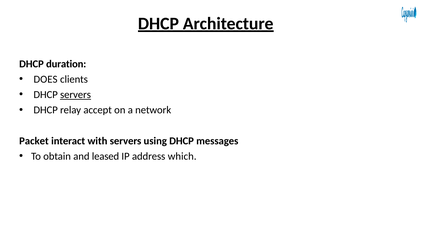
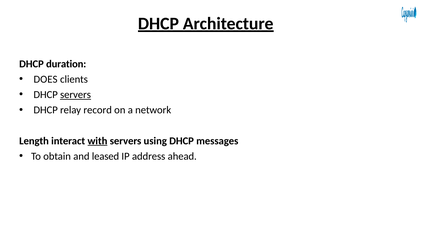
accept: accept -> record (98, 110)
Packet: Packet -> Length (34, 141)
with underline: none -> present (97, 141)
which: which -> ahead (182, 156)
